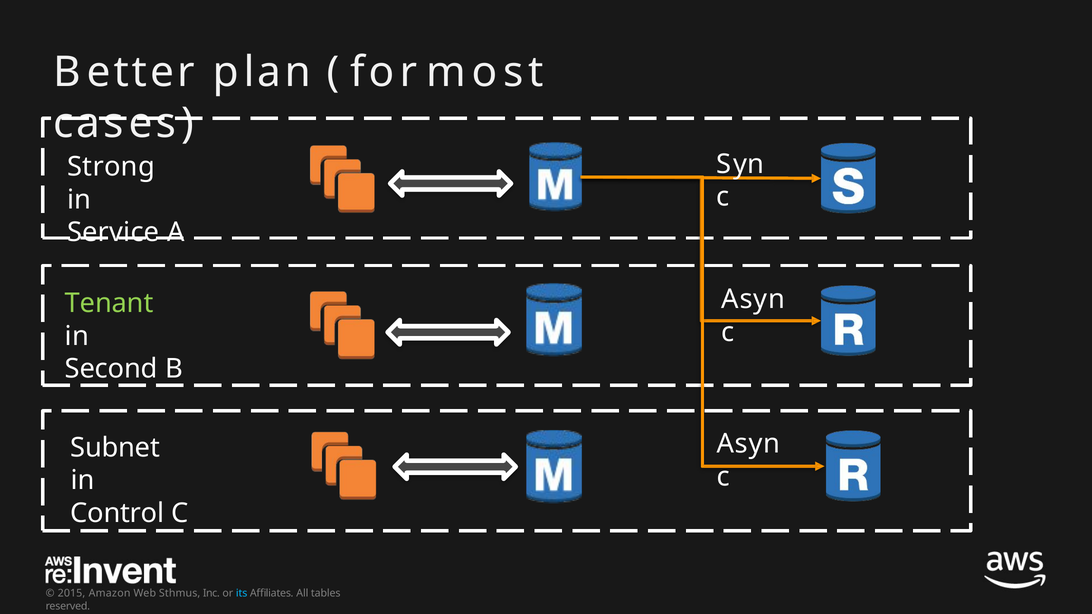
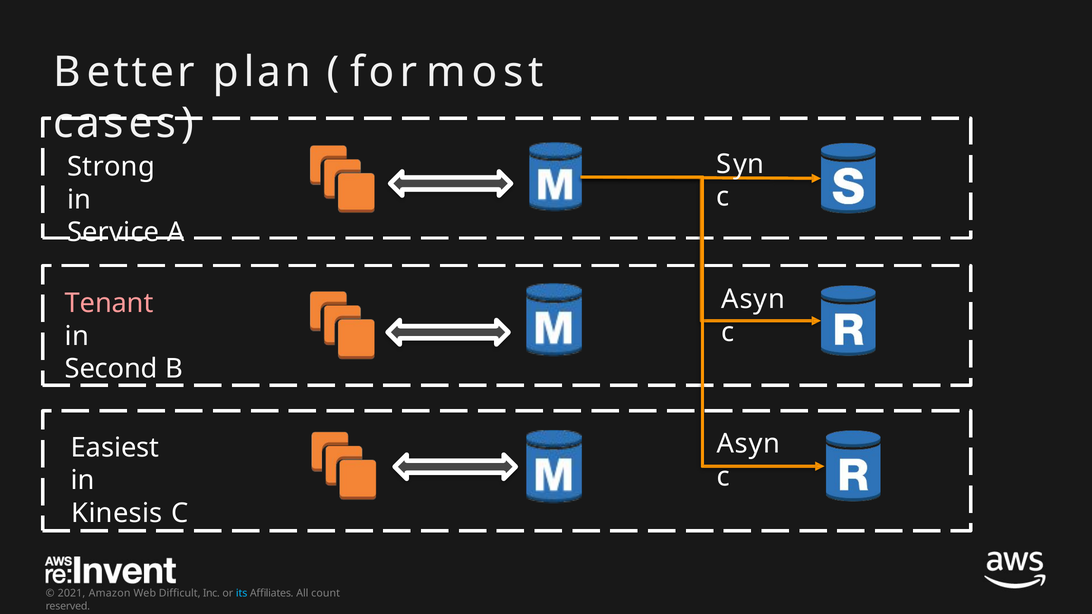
Tenant colour: light green -> pink (109, 304)
Subnet: Subnet -> Easiest (115, 448)
Control: Control -> Kinesis (117, 513)
2015: 2015 -> 2021 (71, 594)
Sthmus: Sthmus -> Difficult (180, 594)
tables: tables -> count (326, 594)
